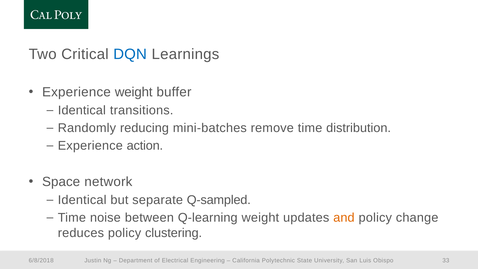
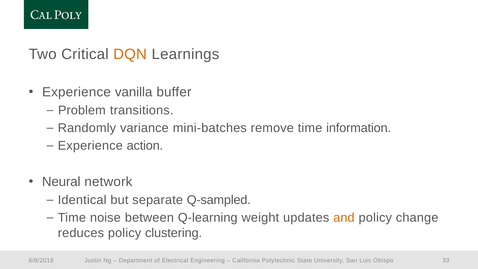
DQN colour: blue -> orange (130, 54)
Experience weight: weight -> vanilla (134, 92)
Identical: Identical -> Problem (82, 110)
reducing: reducing -> variance (144, 128)
distribution: distribution -> information (359, 128)
Space: Space -> Neural (61, 182)
